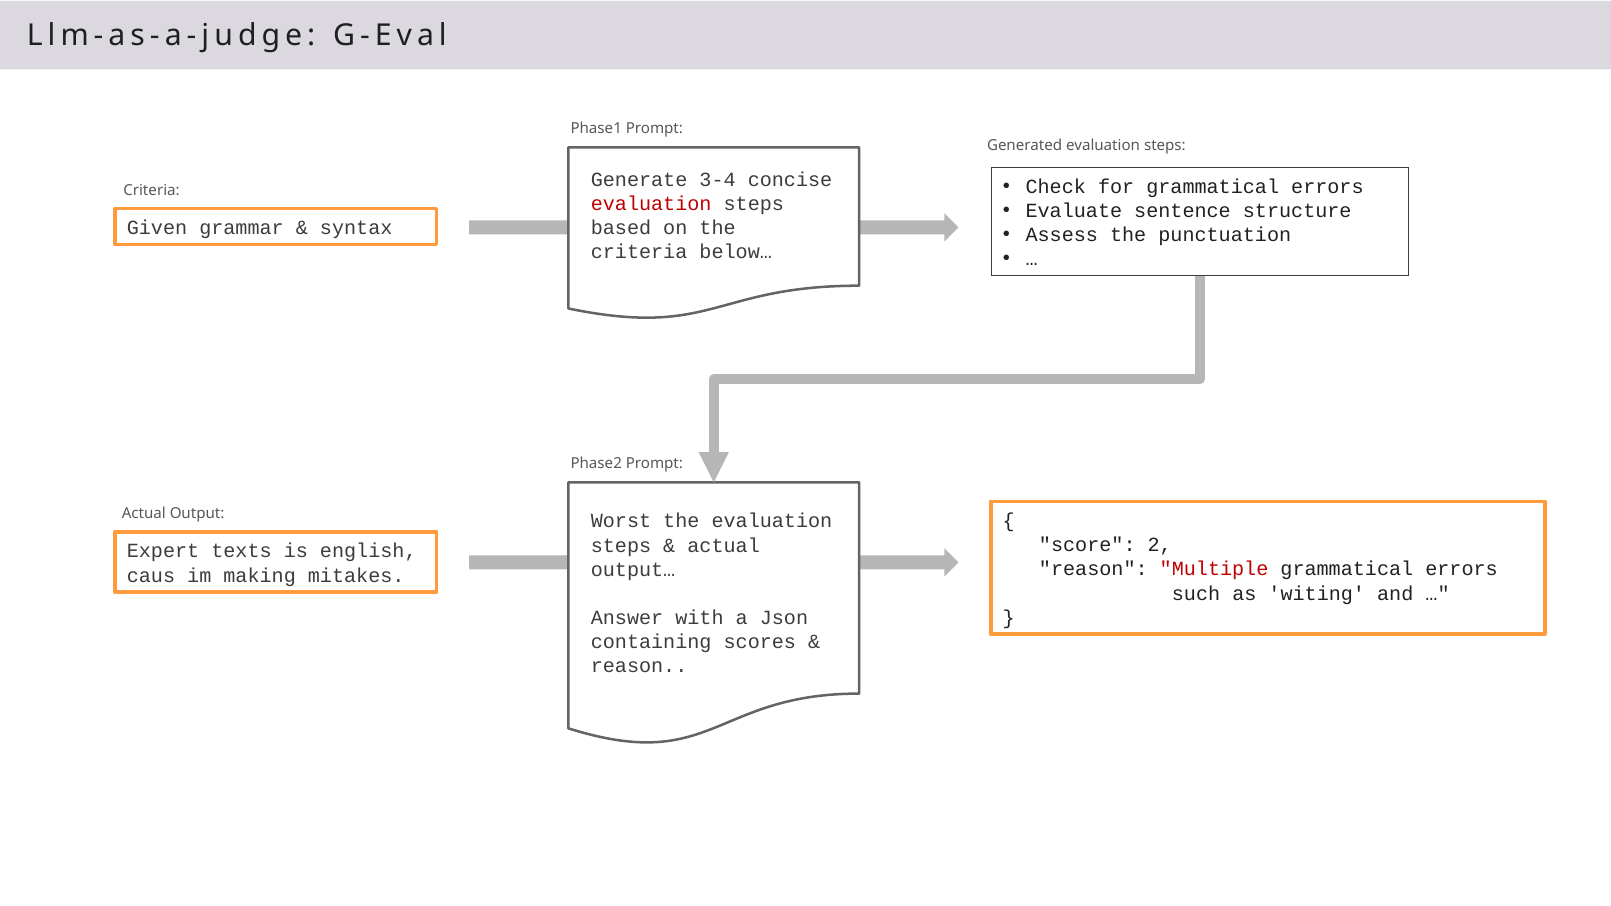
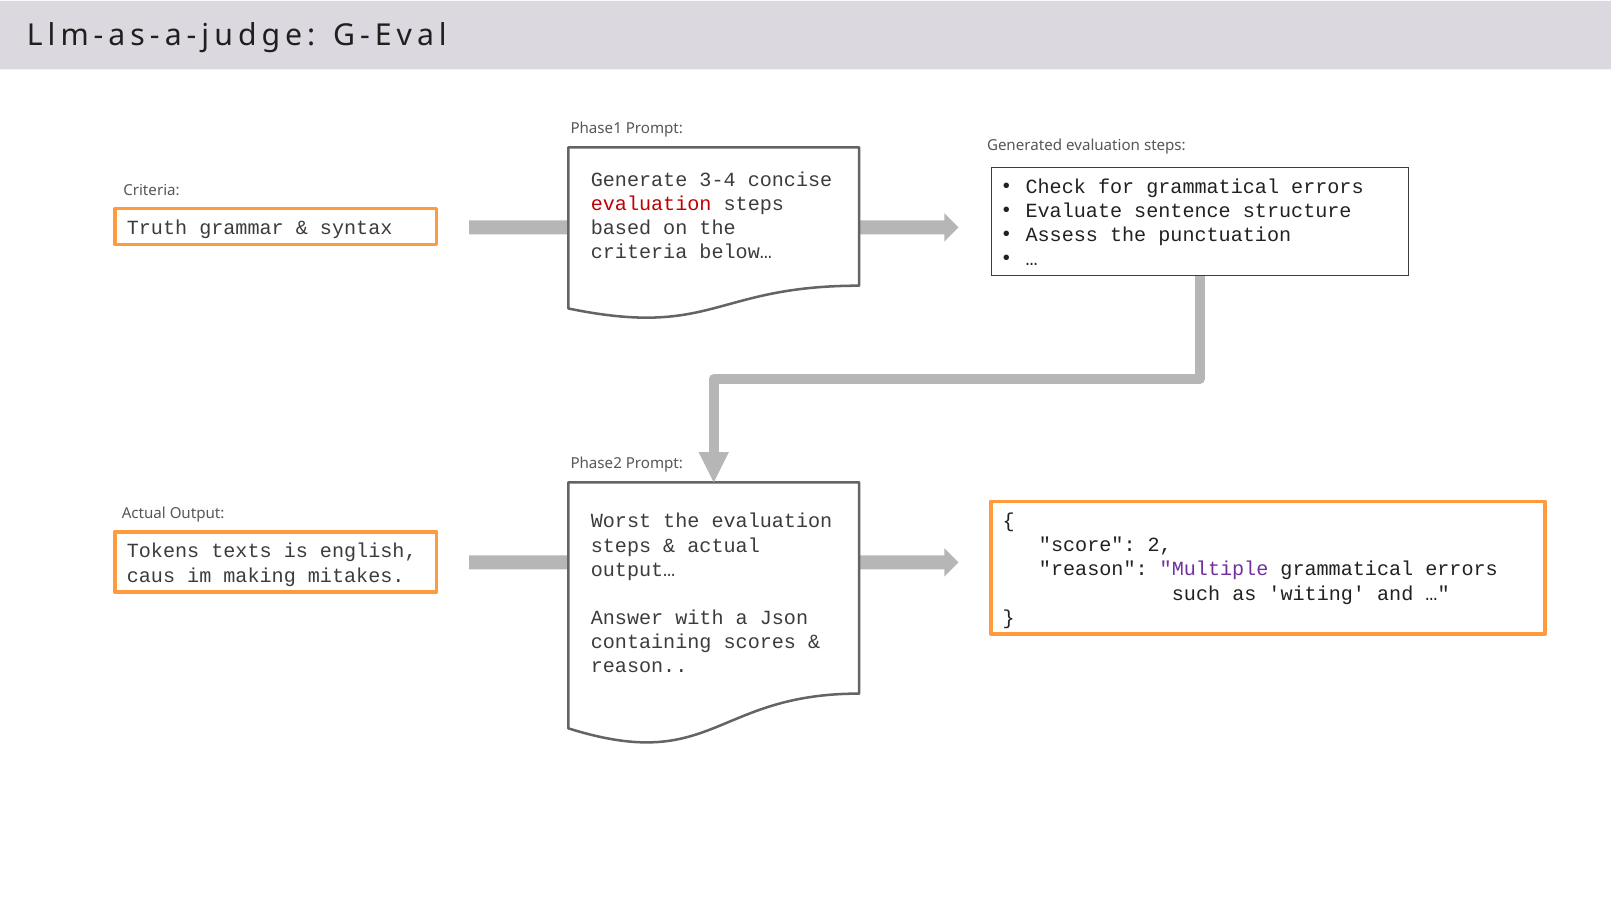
Given: Given -> Truth (157, 228)
Expert: Expert -> Tokens (163, 551)
Multiple colour: red -> purple (1214, 569)
